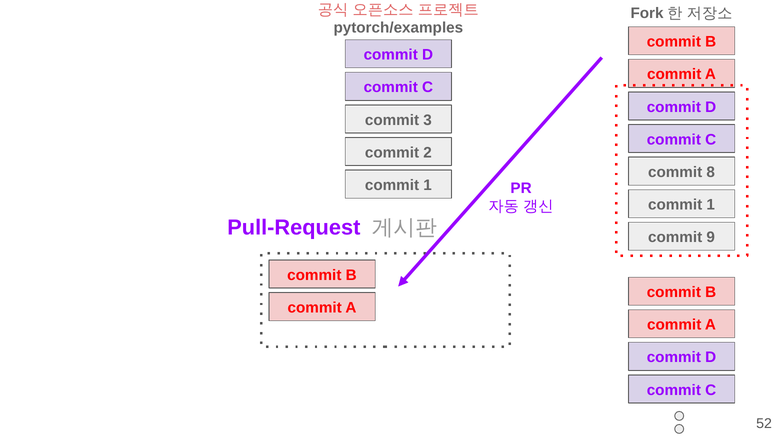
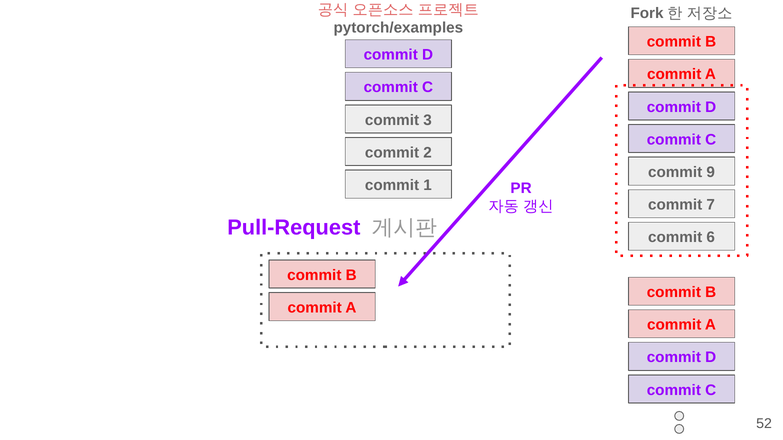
8: 8 -> 9 (711, 172)
1: 1 -> 7 (711, 205)
9: 9 -> 6 (711, 238)
